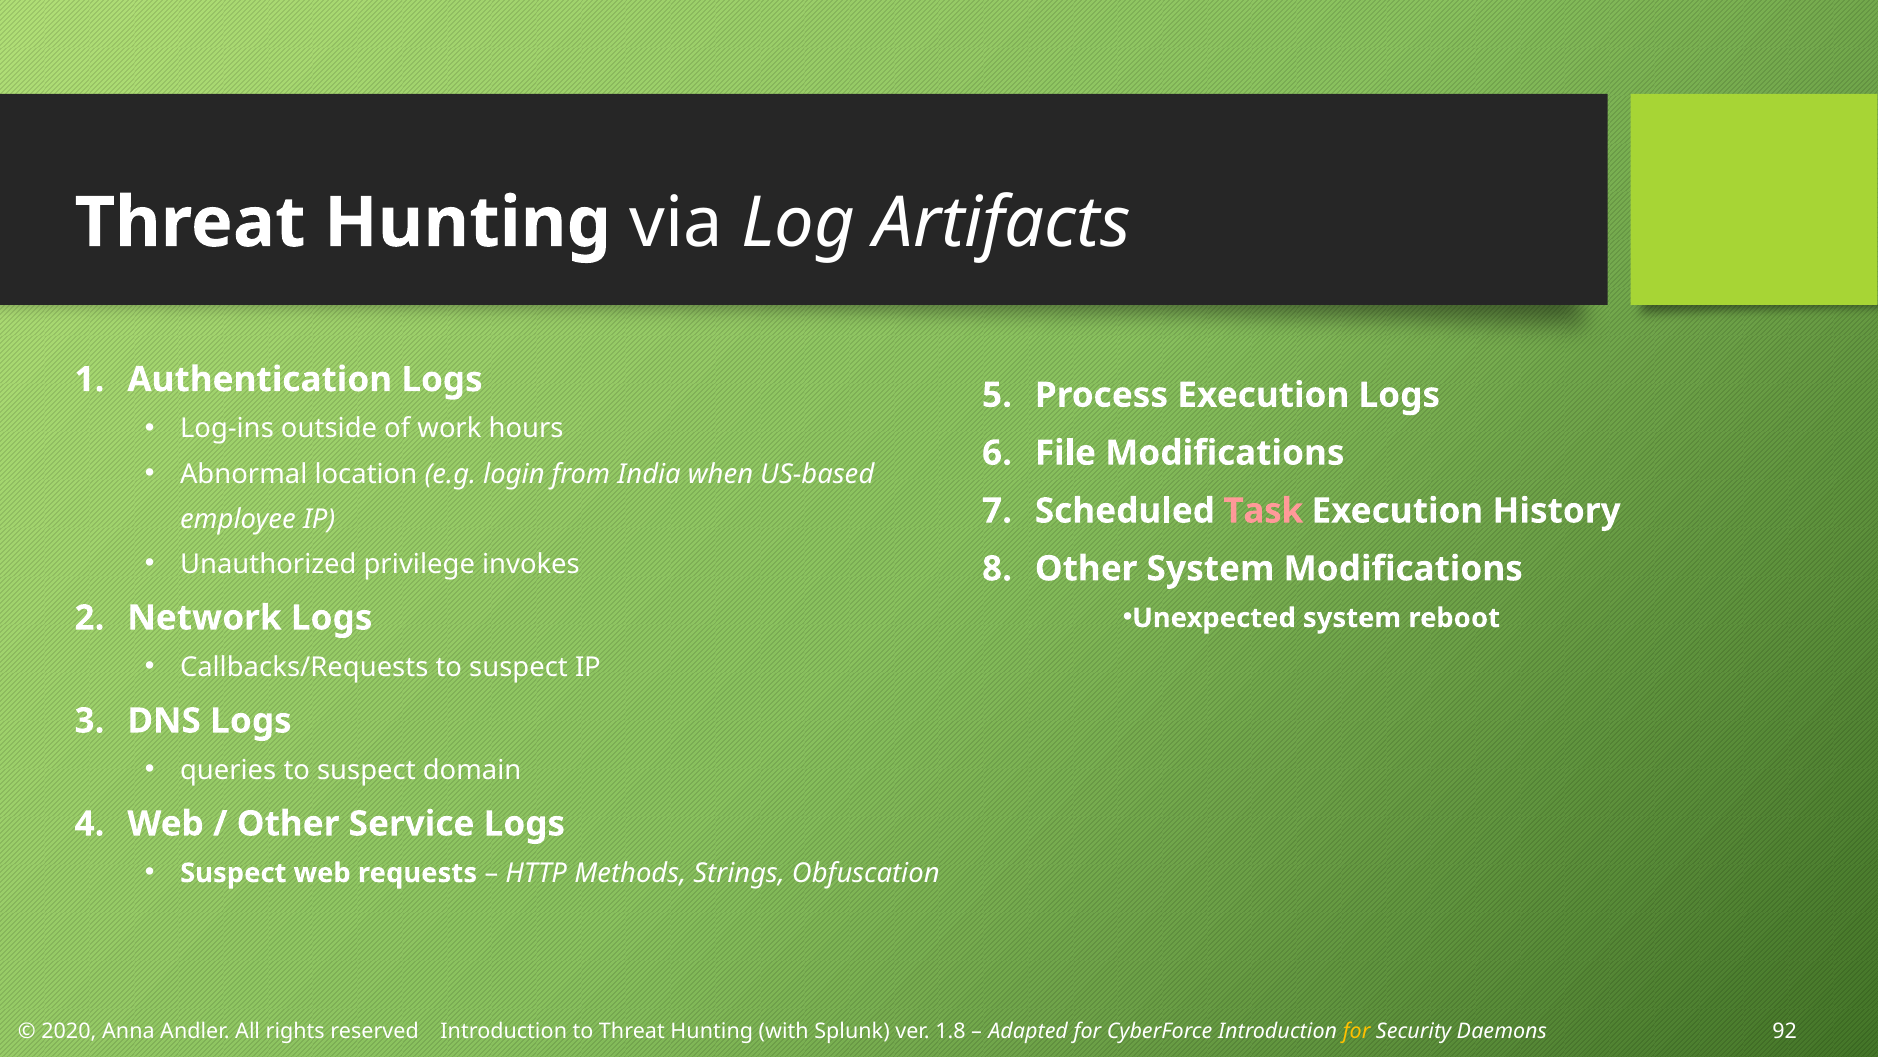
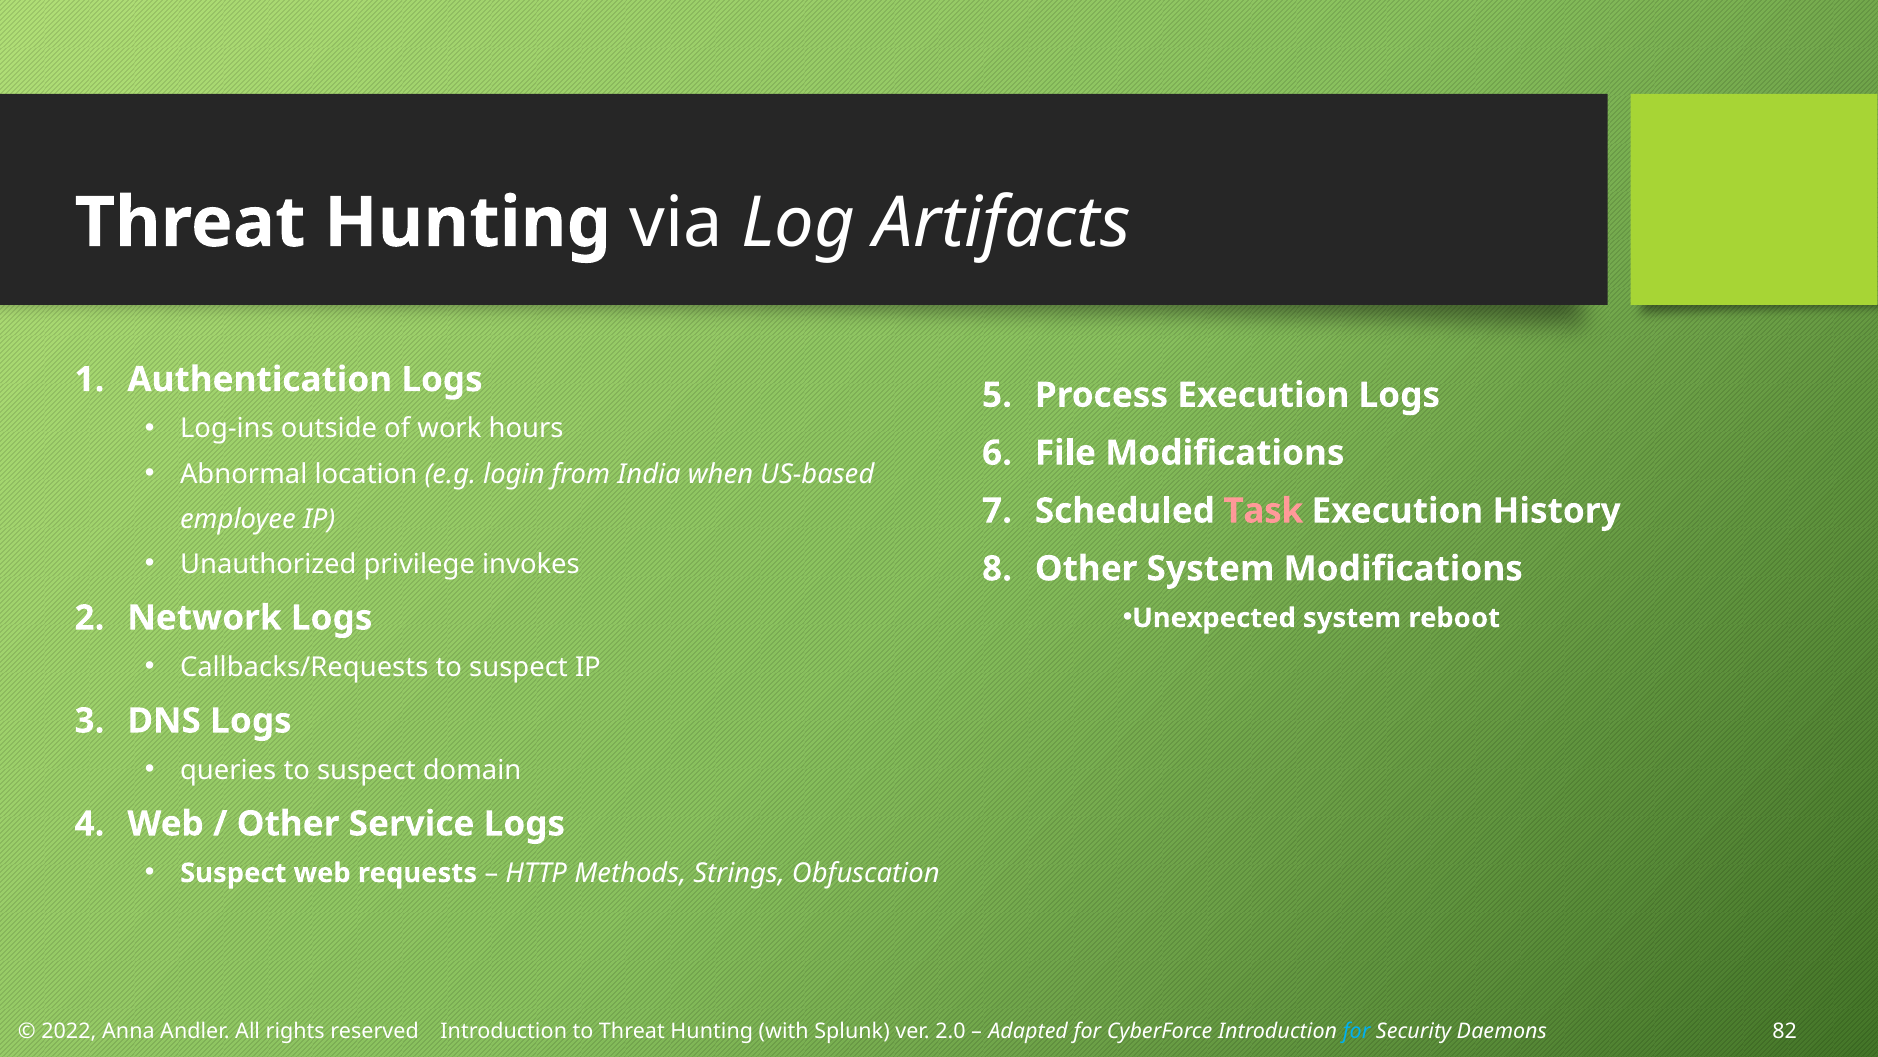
2020: 2020 -> 2022 (69, 1031)
1.8: 1.8 -> 2.0 (951, 1031)
for colour: yellow -> light blue (1357, 1031)
92: 92 -> 82 (1785, 1031)
